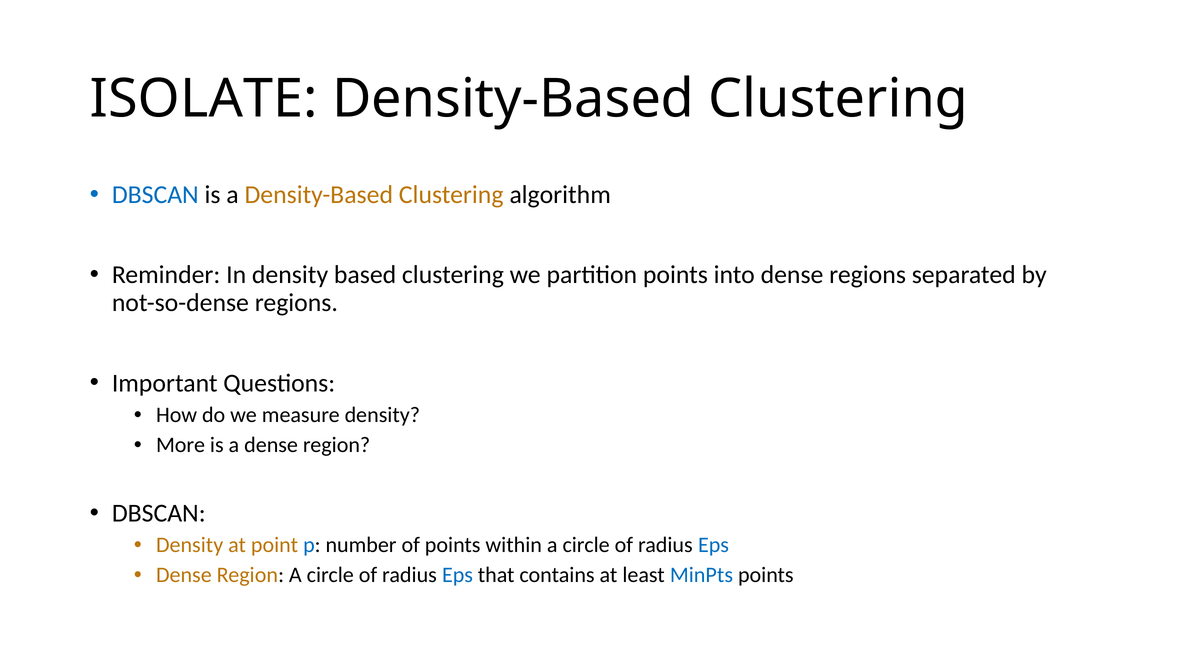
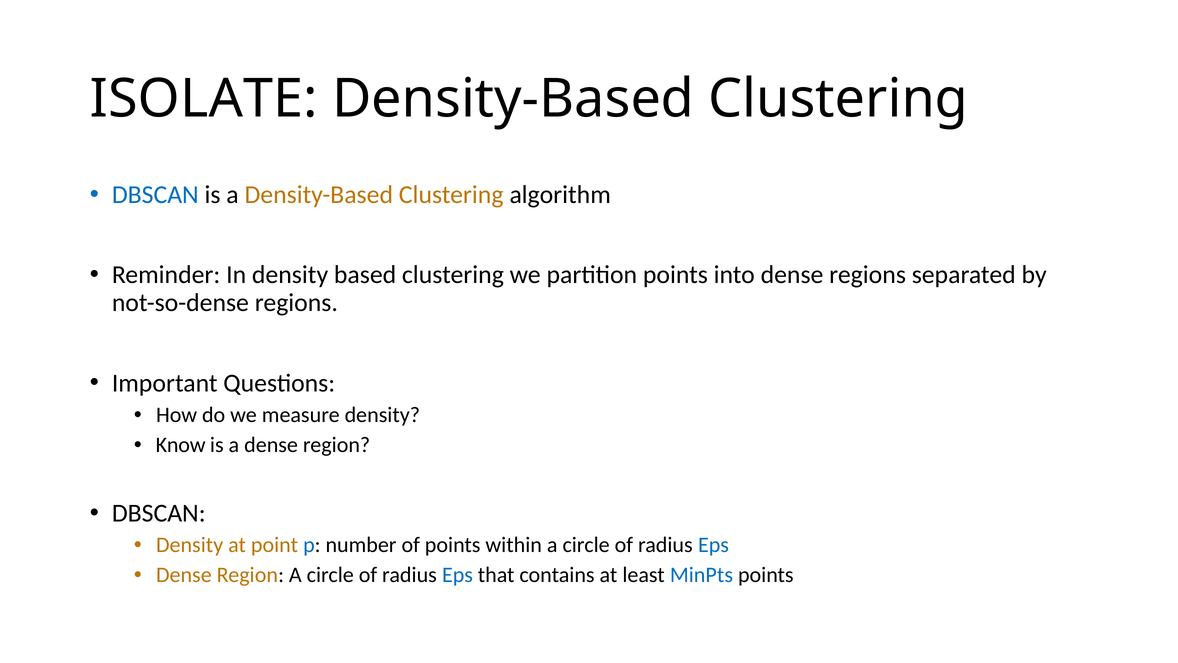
More: More -> Know (181, 445)
